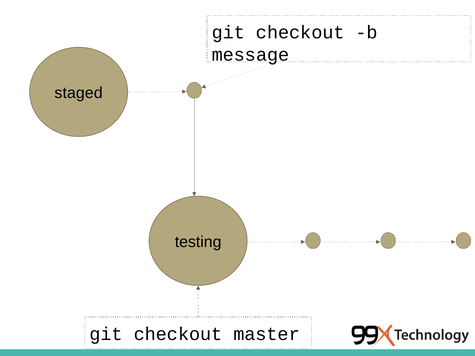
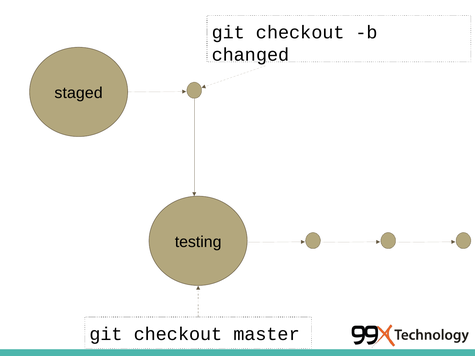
message: message -> changed (250, 55)
